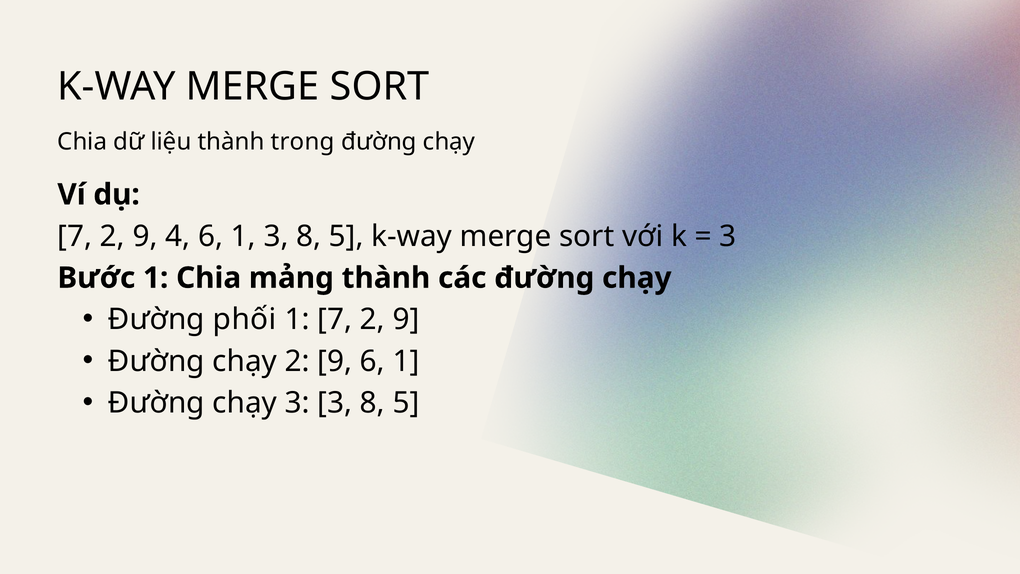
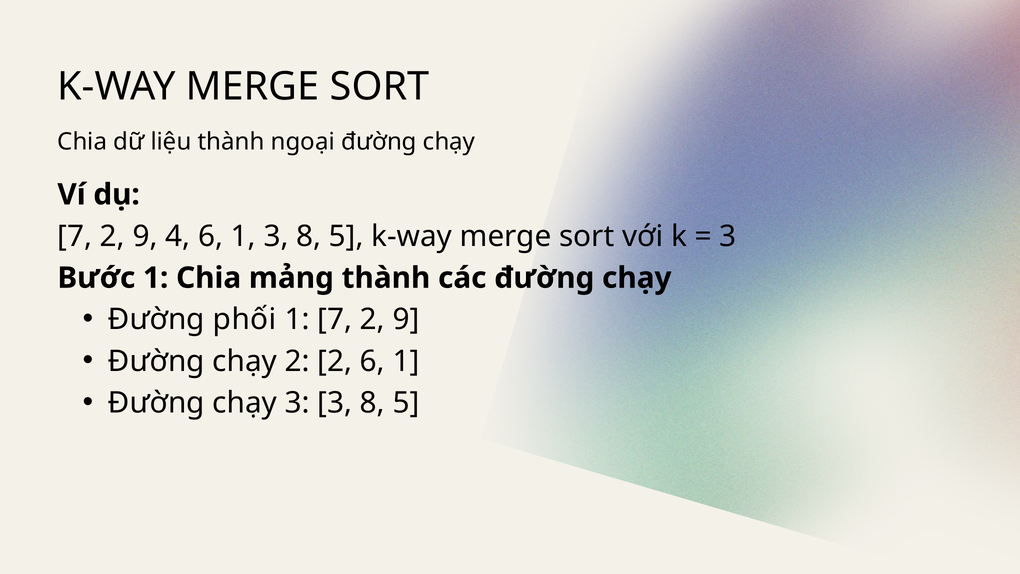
trong: trong -> ngoại (303, 142)
chạy 2 9: 9 -> 2 (335, 361)
